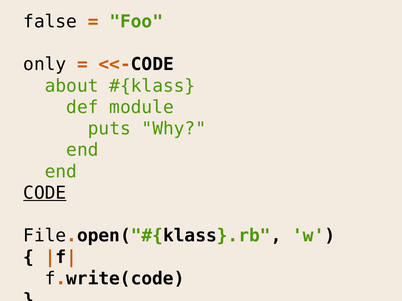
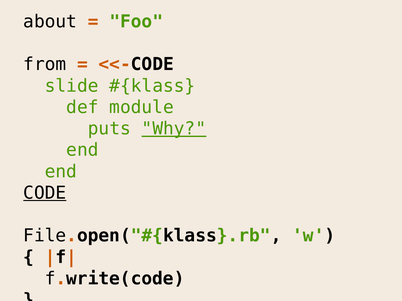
false: false -> about (50, 22)
only: only -> from (45, 65)
about: about -> slide (72, 86)
Why underline: none -> present (174, 129)
